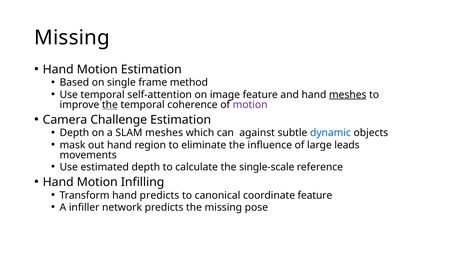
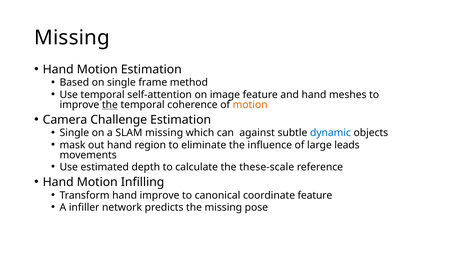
meshes underline: present -> none (348, 95)
motion colour: purple -> orange (250, 105)
Depth: Depth -> Single (74, 133)
SLAM meshes: meshes -> missing (164, 133)
single-scale: single-scale -> these-scale (267, 167)
hand predicts: predicts -> improve (160, 195)
